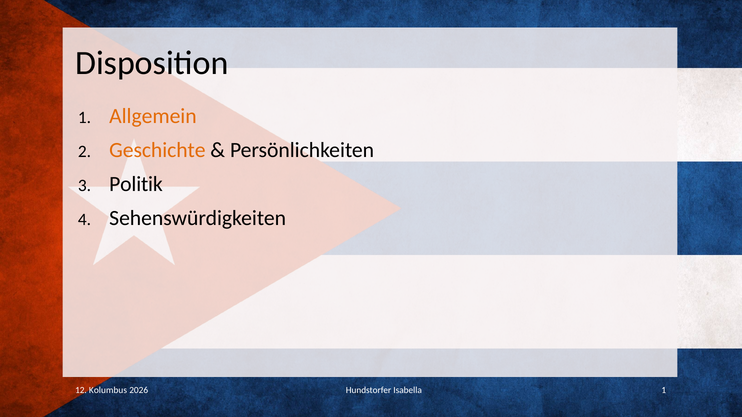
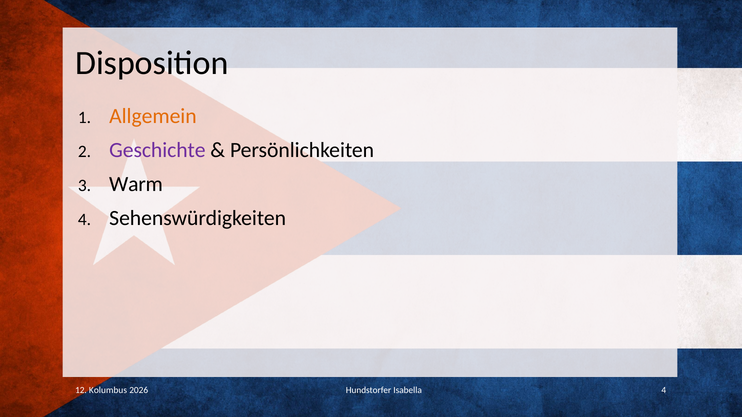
Geschichte colour: orange -> purple (157, 150)
Politik: Politik -> Warm (136, 184)
Isabella 1: 1 -> 4 (664, 390)
